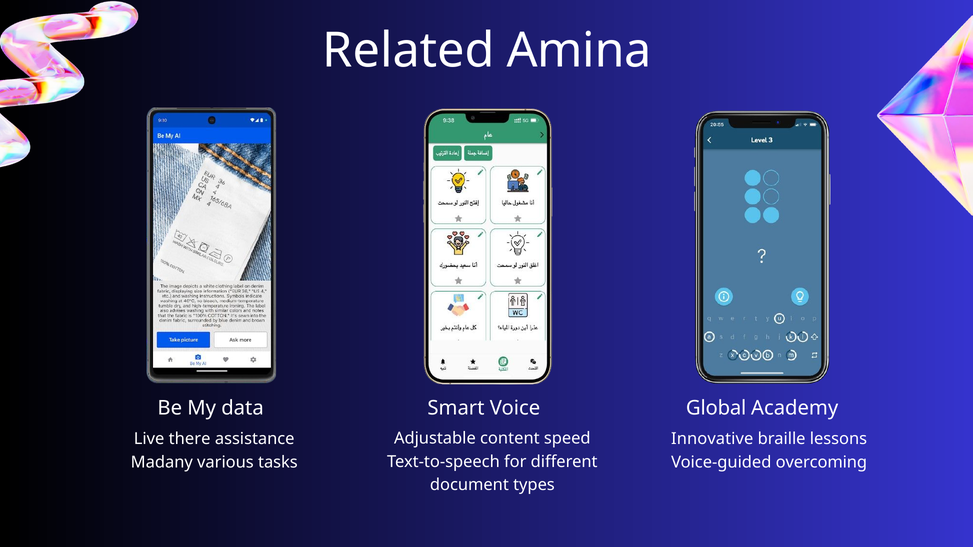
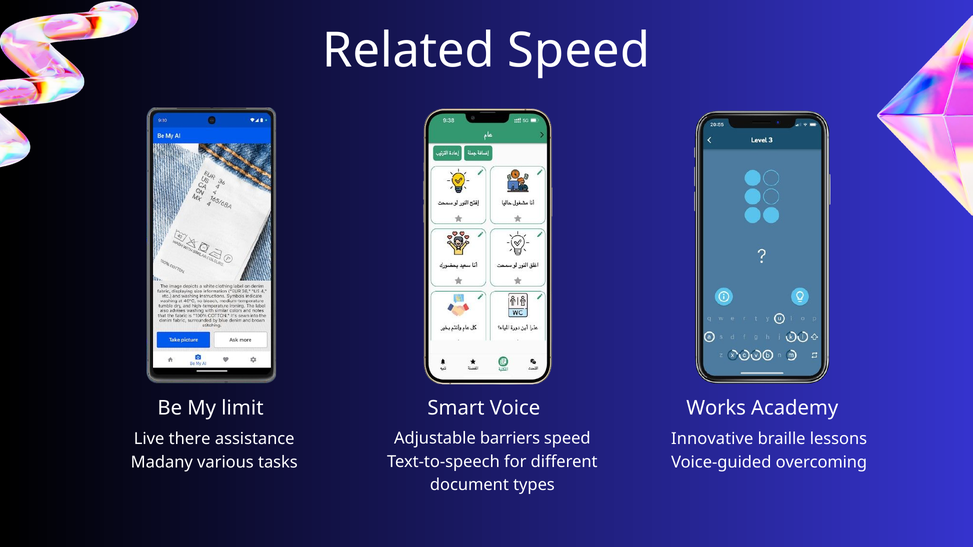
Related Amina: Amina -> Speed (579, 51)
data: data -> limit (242, 408)
Global: Global -> Works (716, 408)
content: content -> barriers (510, 439)
